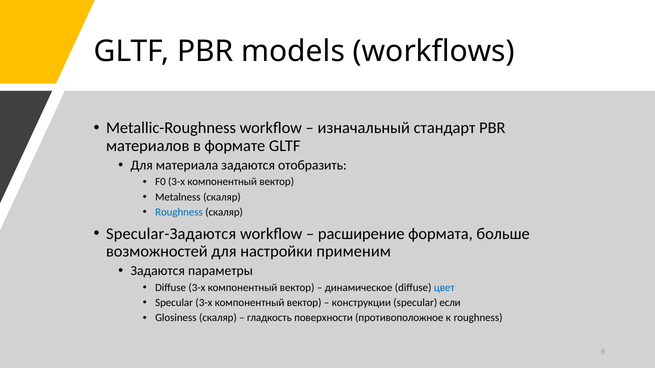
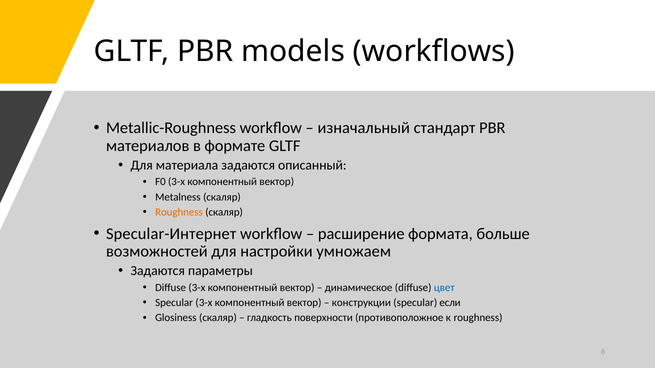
отобразить: отобразить -> описанный (312, 165)
Roughness colour: blue -> orange (179, 212)
Specular-Задаются: Specular-Задаются -> Specular-Интернет (171, 234)
применим: применим -> умножаем (354, 252)
